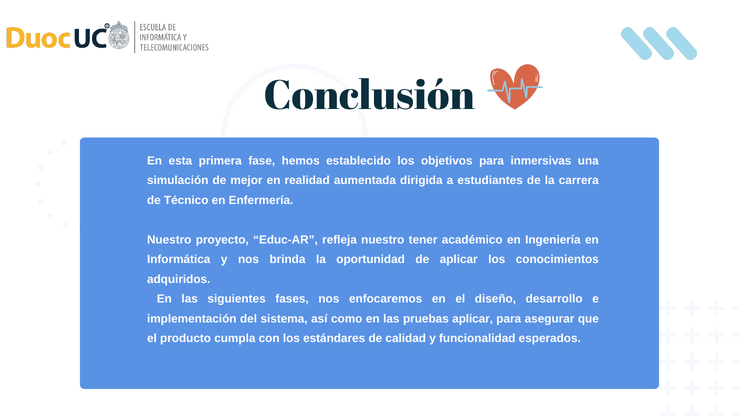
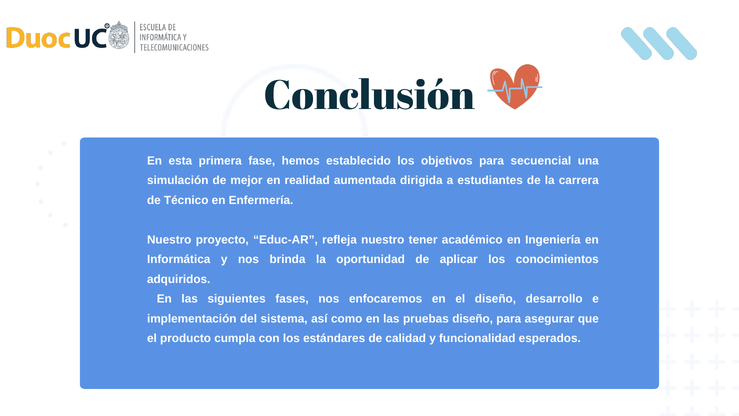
inmersivas: inmersivas -> secuencial (541, 161)
pruebas aplicar: aplicar -> diseño (473, 319)
